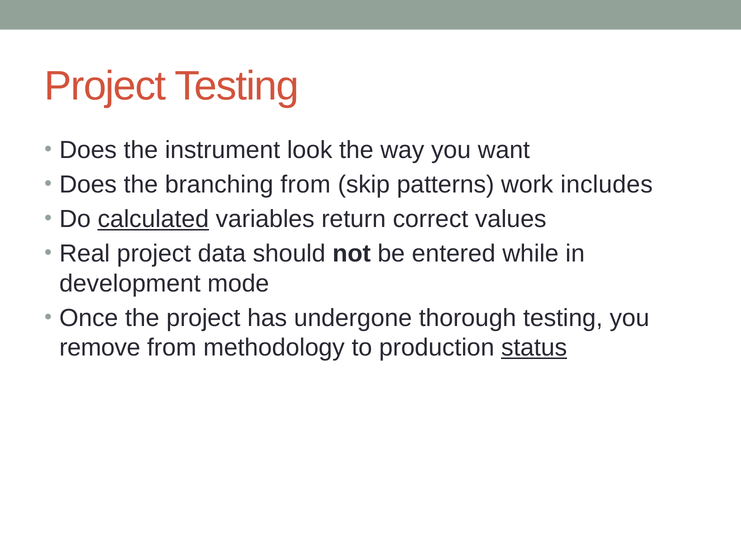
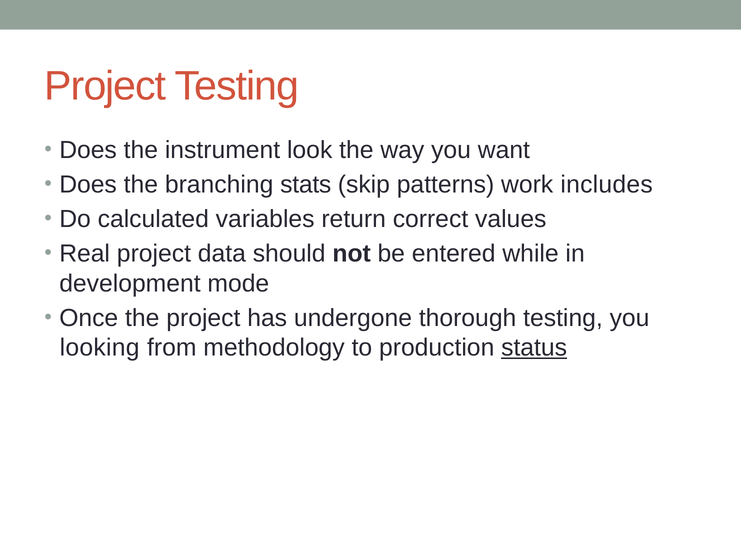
branching from: from -> stats (306, 185)
calculated underline: present -> none (153, 219)
remove: remove -> looking (100, 347)
